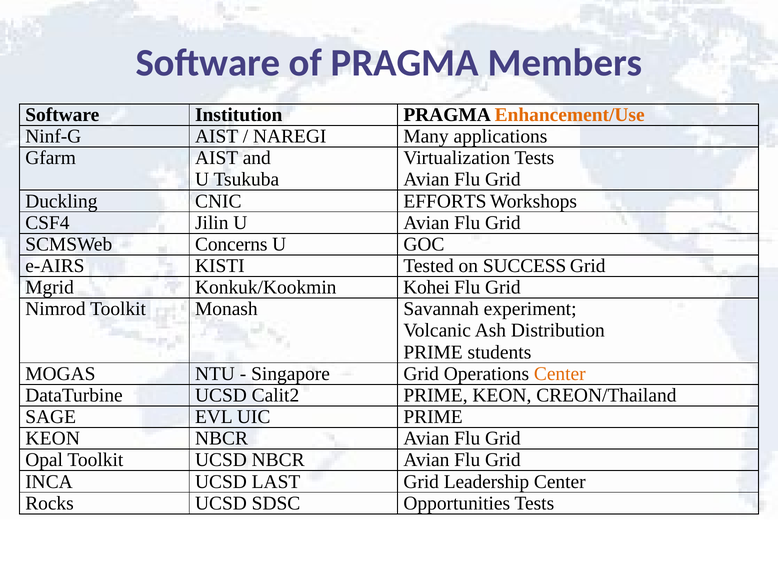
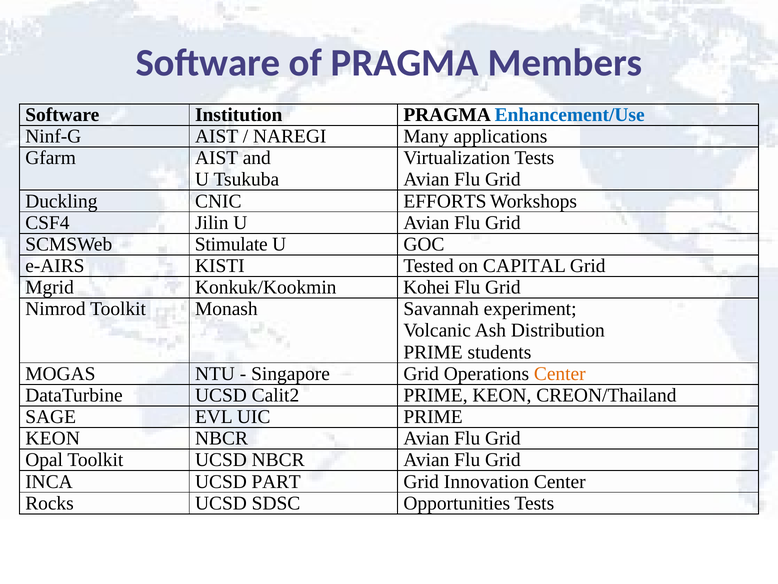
Enhancement/Use colour: orange -> blue (570, 115)
Concerns: Concerns -> Stimulate (231, 244)
SUCCESS: SUCCESS -> CAPITAL (524, 266)
LAST: LAST -> PART (276, 481)
Leadership: Leadership -> Innovation (486, 481)
